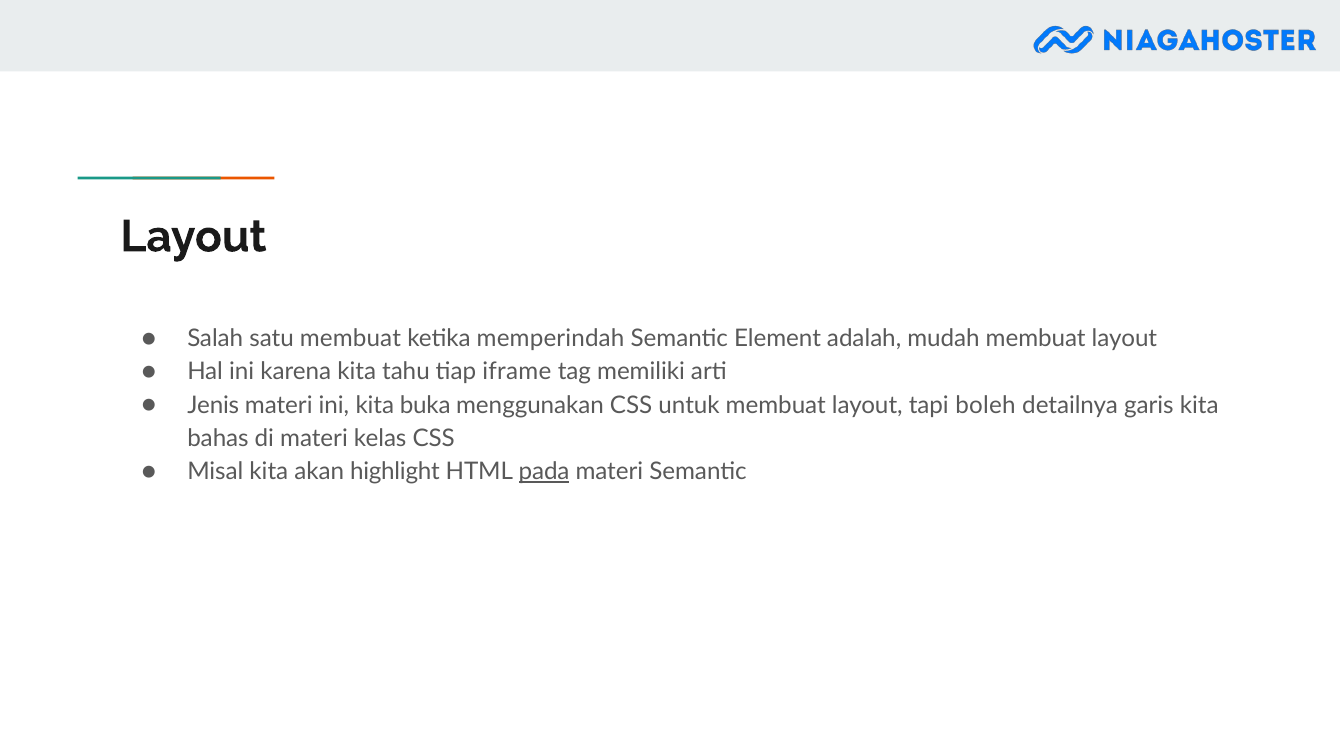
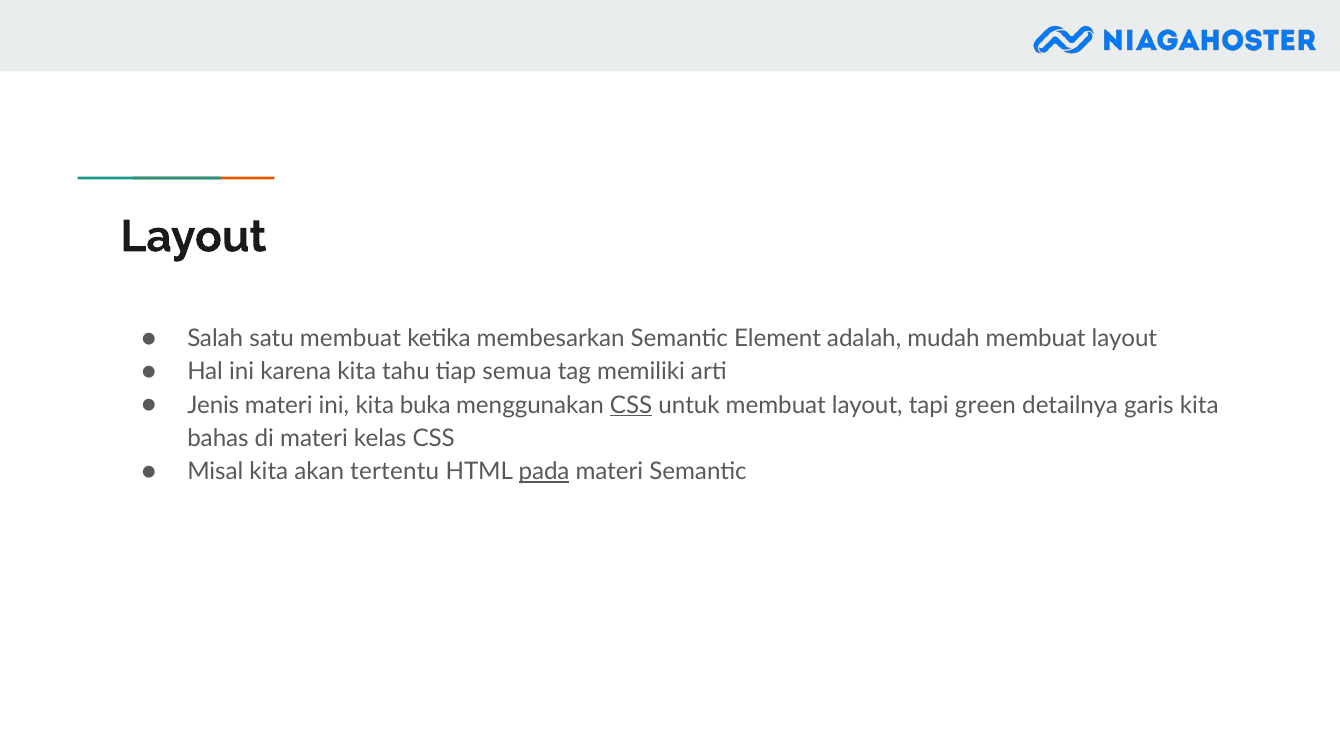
memperindah: memperindah -> membesarkan (551, 339)
iframe: iframe -> semua (517, 372)
CSS underline: none -> present (631, 405)
boleh: boleh -> green (985, 405)
highlight: highlight -> tertentu (395, 471)
